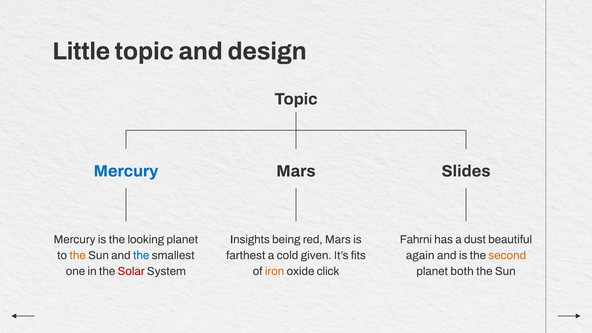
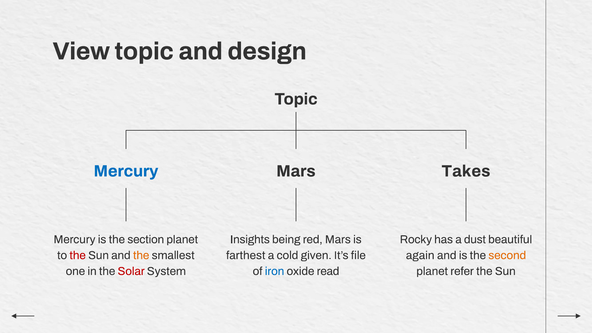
Little: Little -> View (81, 51)
Slides: Slides -> Takes (466, 171)
looking: looking -> section (146, 239)
Fahrni: Fahrni -> Rocky (416, 239)
the colour: orange -> red (78, 255)
the colour: blue -> orange (141, 255)
fits: fits -> file (358, 255)
iron colour: orange -> blue (275, 271)
click: click -> read (328, 271)
both: both -> refer (462, 271)
